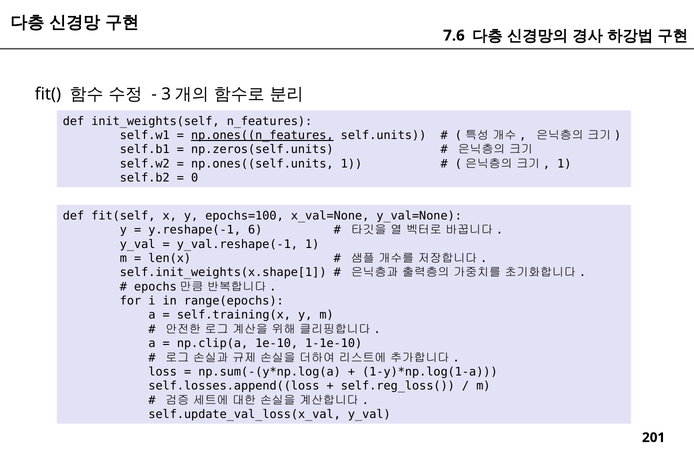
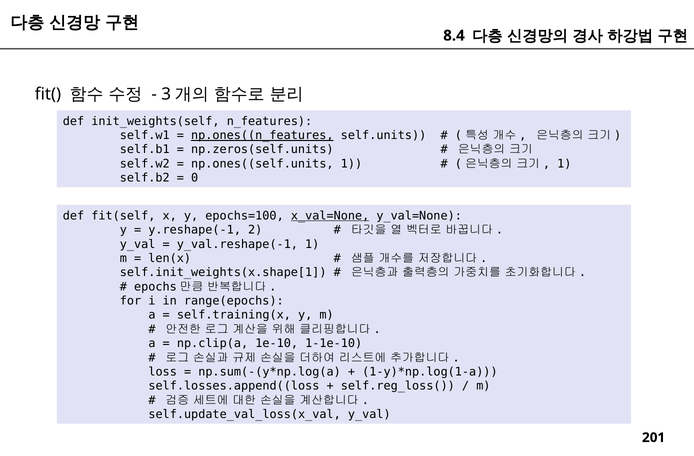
7.6: 7.6 -> 8.4 (454, 36)
x_val=None underline: none -> present (330, 216)
6: 6 -> 2 (255, 230)
